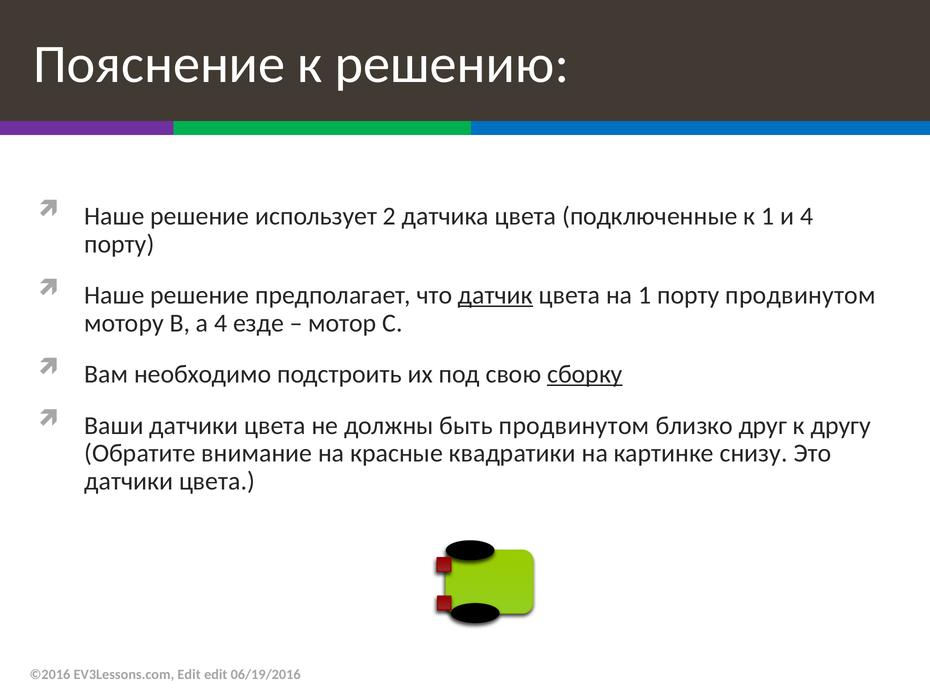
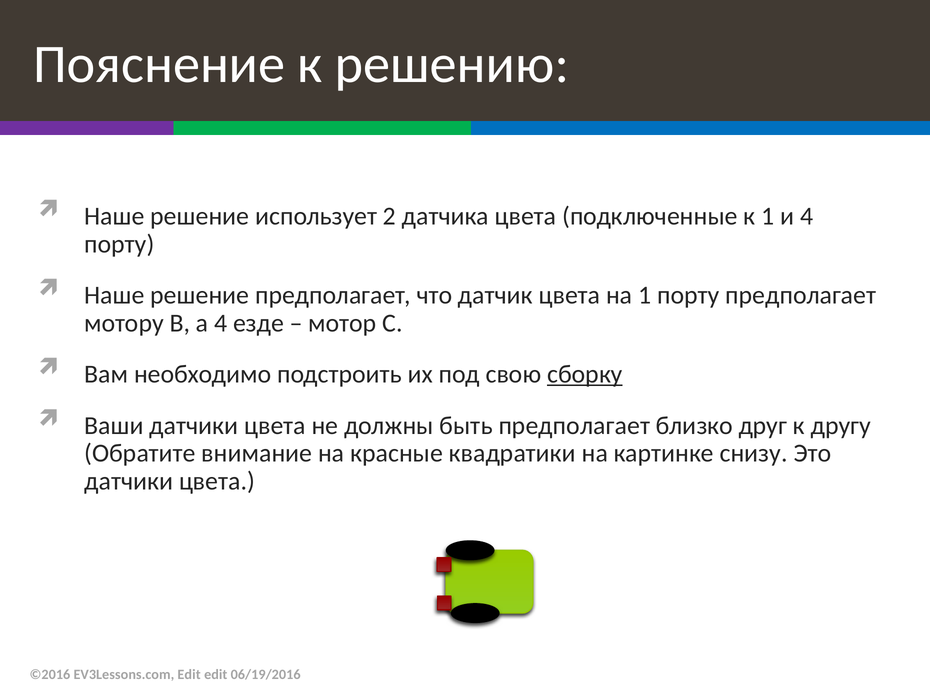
датчик underline: present -> none (495, 295)
порту продвинутом: продвинутом -> предполагает (801, 295)
быть продвинутом: продвинутом -> предполагает (574, 425)
